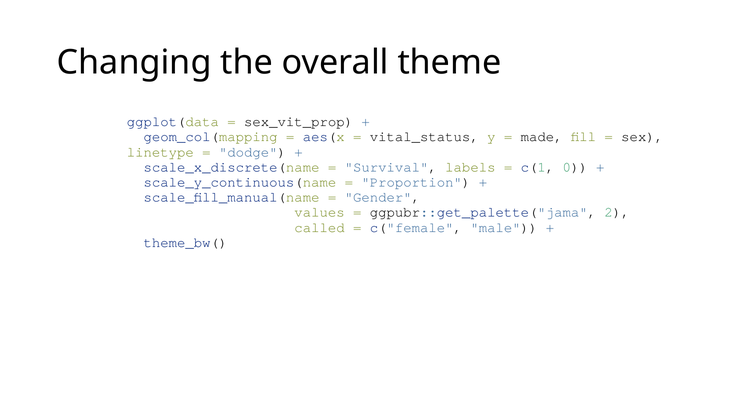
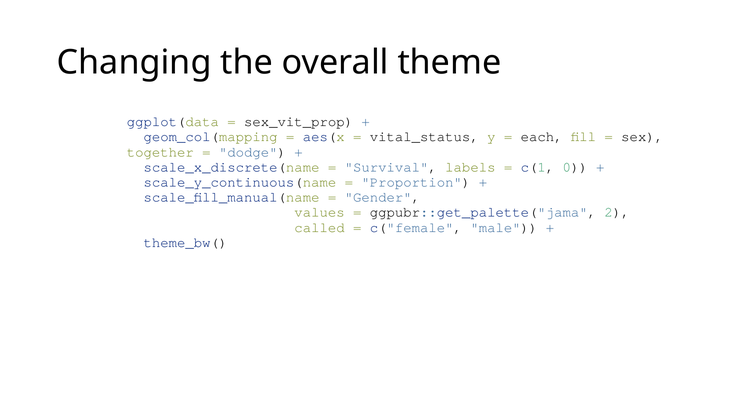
made: made -> each (542, 137)
linetype: linetype -> together (160, 152)
